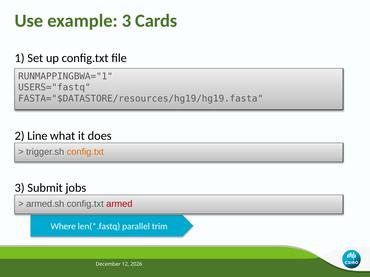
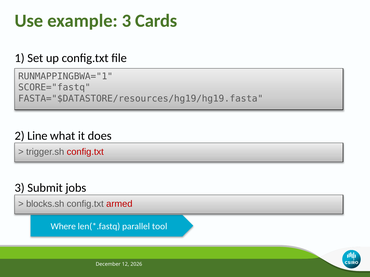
USERS="fastq: USERS="fastq -> SCORE="fastq (54, 88)
config.txt colour: orange -> red (85, 152)
armed.sh: armed.sh -> blocks.sh (45, 204)
trim: trim -> tool (160, 227)
